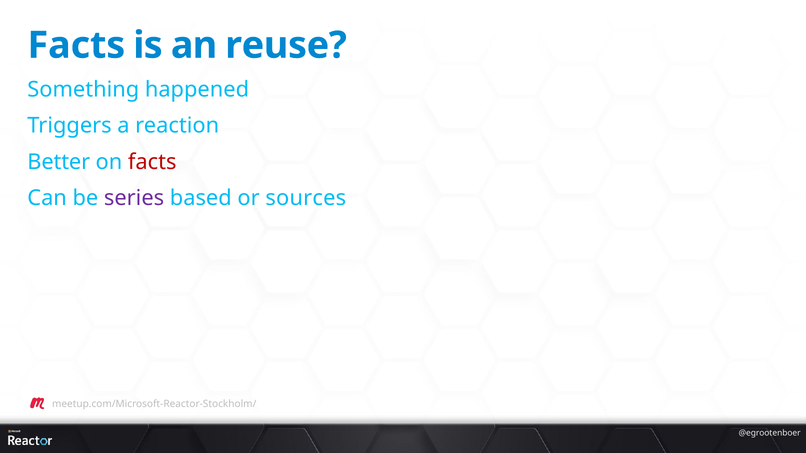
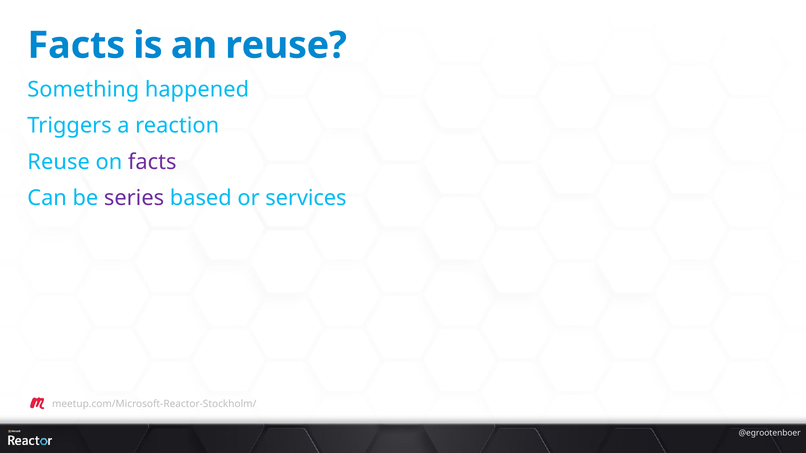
Better: Better -> Reuse (59, 162)
facts colour: red -> purple (152, 162)
sources: sources -> services (306, 198)
